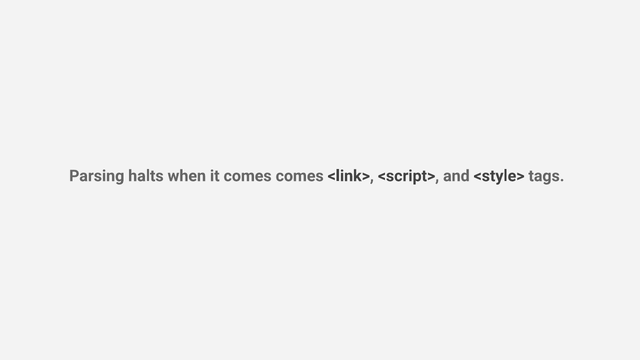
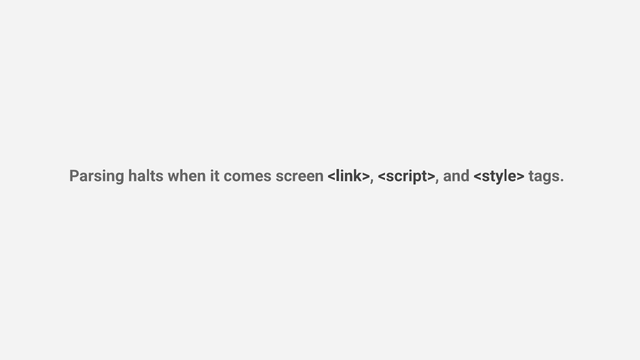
comes comes: comes -> screen (300, 176)
